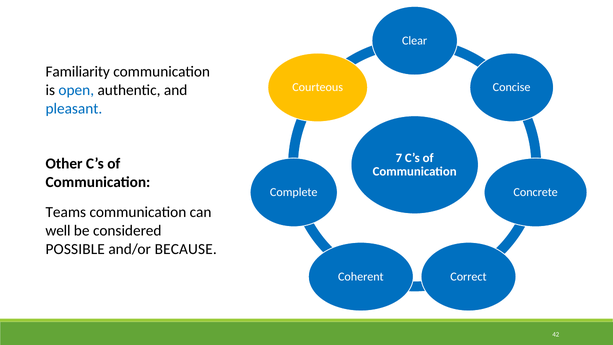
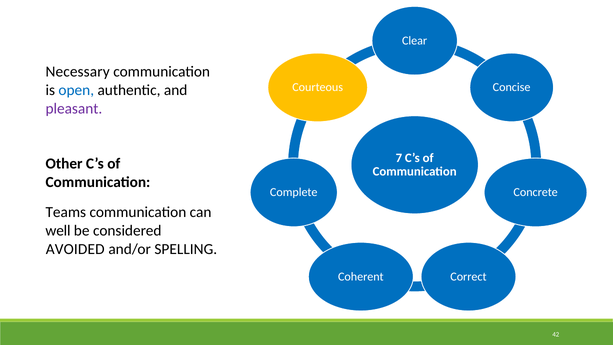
Familiarity: Familiarity -> Necessary (78, 72)
pleasant colour: blue -> purple (74, 109)
POSSIBLE: POSSIBLE -> AVOIDED (75, 249)
BECAUSE: BECAUSE -> SPELLING (186, 249)
